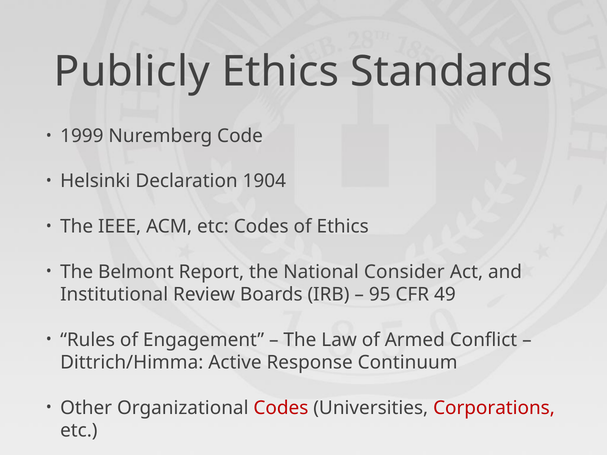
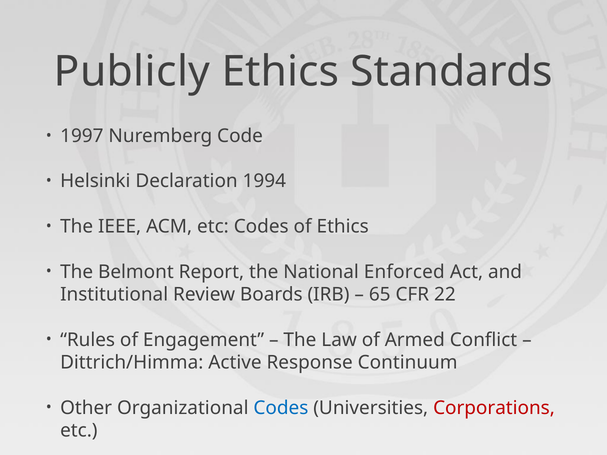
1999: 1999 -> 1997 (82, 136)
1904: 1904 -> 1994 (264, 181)
Consider: Consider -> Enforced (404, 272)
95: 95 -> 65 (380, 295)
49: 49 -> 22 (445, 295)
Codes colour: red -> blue (281, 408)
